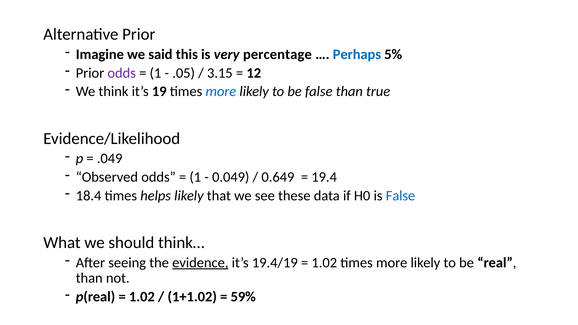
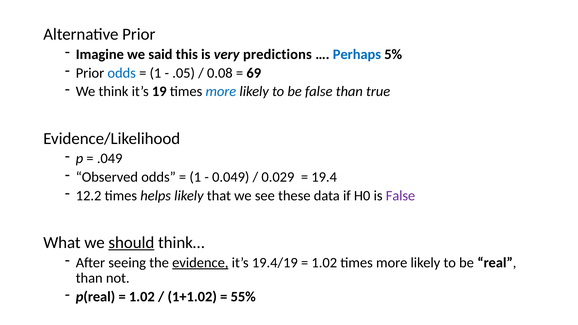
percentage: percentage -> predictions (277, 54)
odds colour: purple -> blue (122, 73)
3.15: 3.15 -> 0.08 (220, 73)
12: 12 -> 69 (254, 73)
0.649: 0.649 -> 0.029 (278, 177)
18.4: 18.4 -> 12.2 (89, 196)
False colour: blue -> purple (400, 196)
should underline: none -> present (131, 243)
59%: 59% -> 55% (243, 297)
